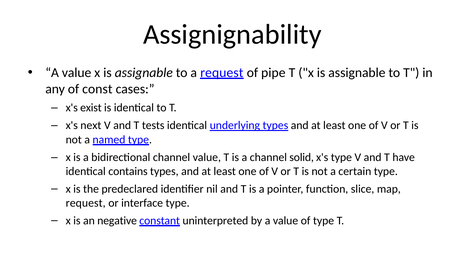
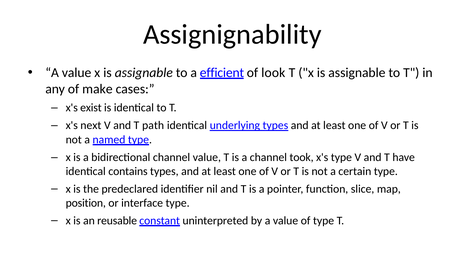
a request: request -> efficient (222, 72)
pipe: pipe -> look (273, 72)
const: const -> make (97, 89)
tests: tests -> path (153, 125)
solid: solid -> took (302, 157)
request: request -> position (86, 203)
negative: negative -> reusable (117, 220)
